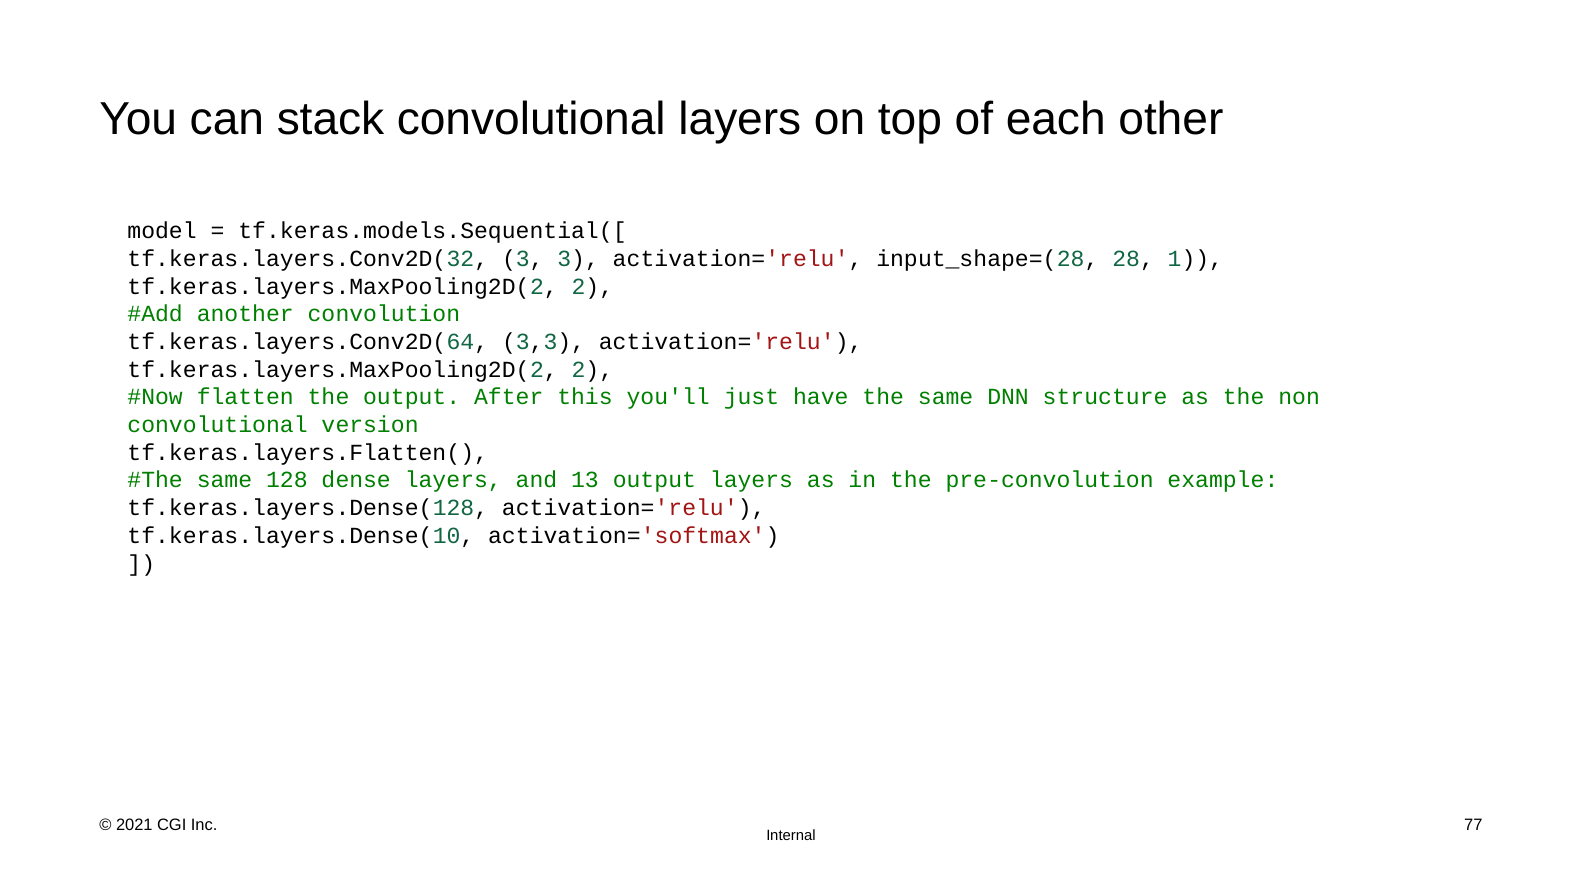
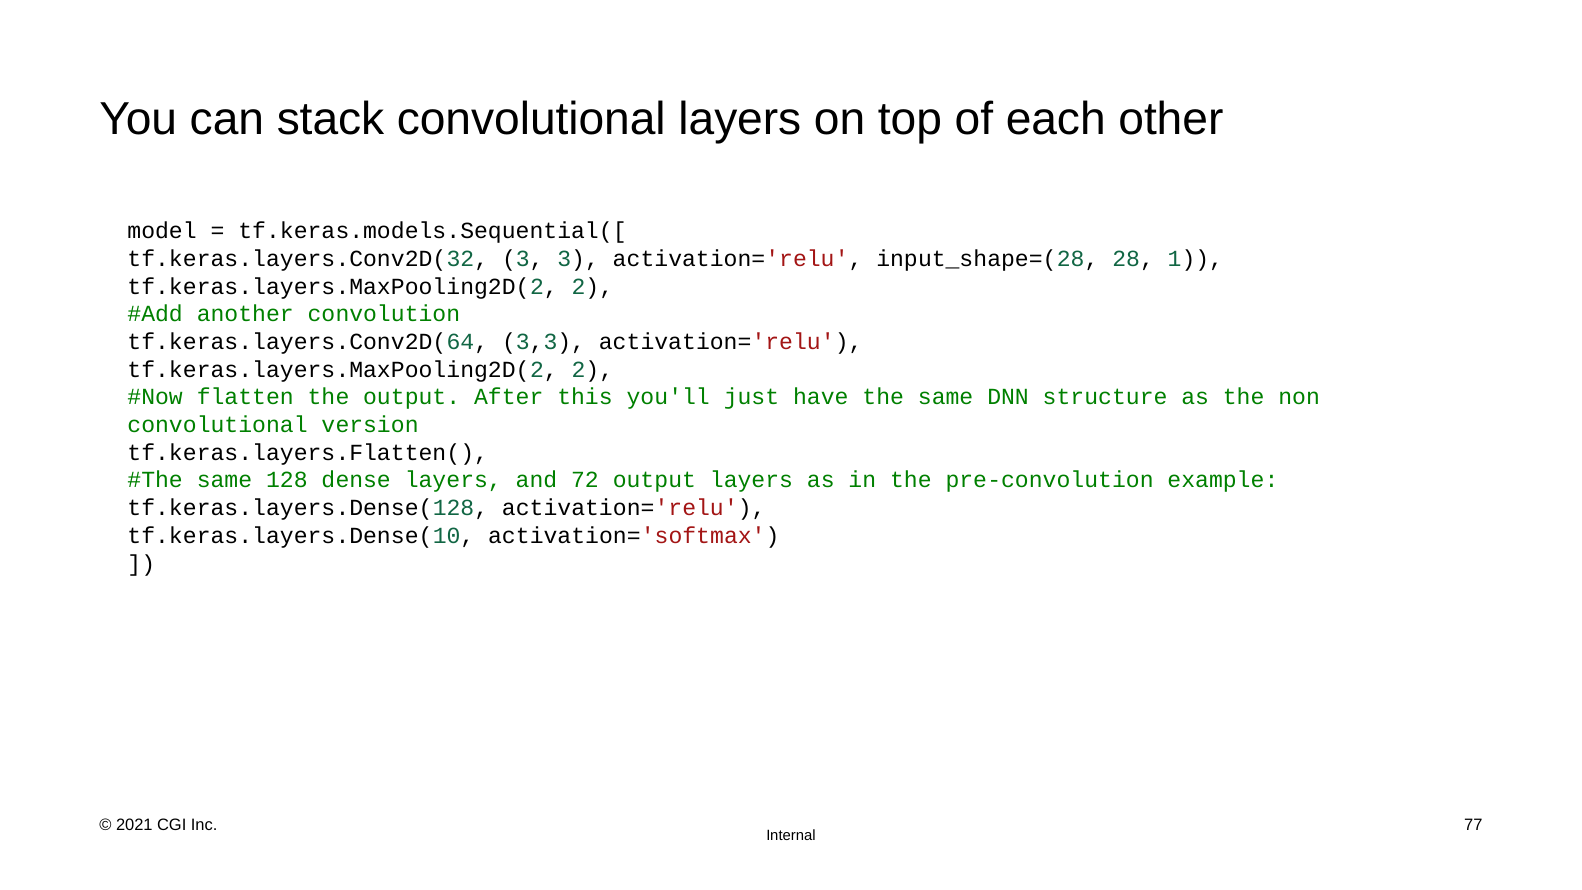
13: 13 -> 72 (585, 480)
